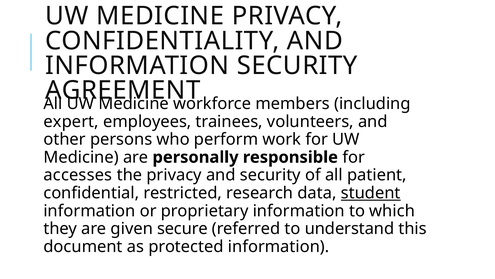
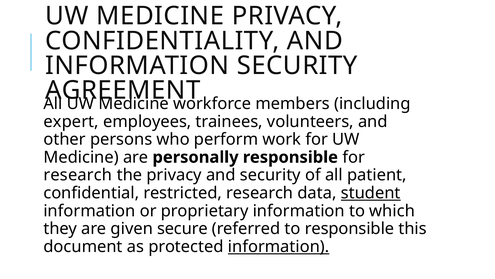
accesses: accesses -> research (78, 175)
to understand: understand -> responsible (349, 228)
information underline: none -> present (279, 246)
